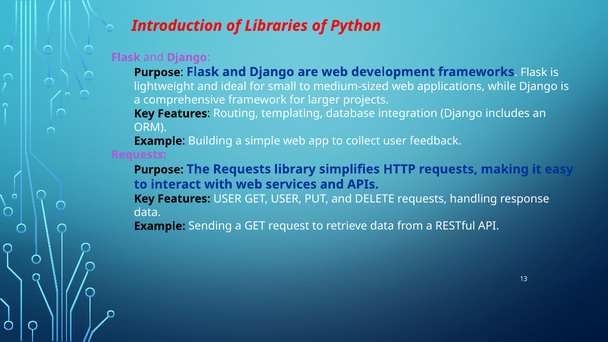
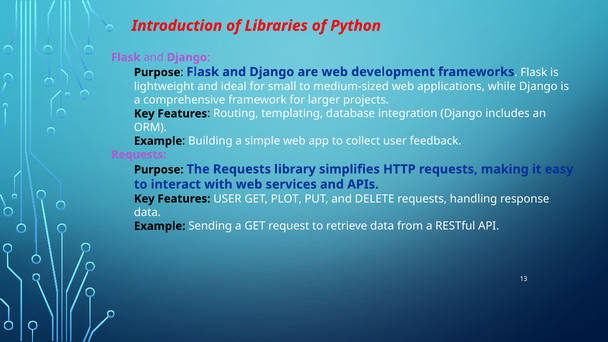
GET USER: USER -> PLOT (286, 199)
